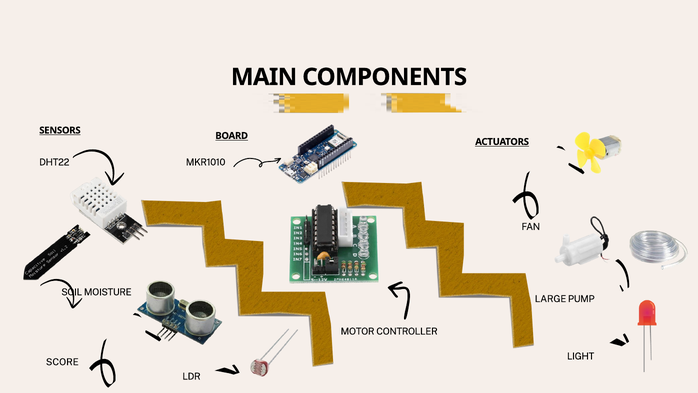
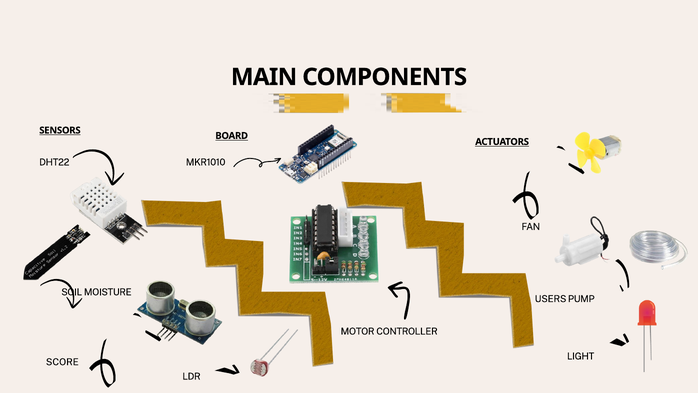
LARGE: LARGE -> USERS (551, 299)
